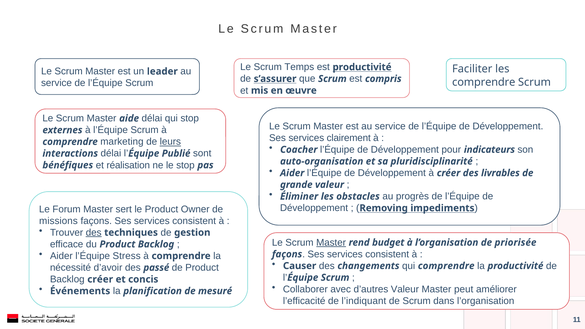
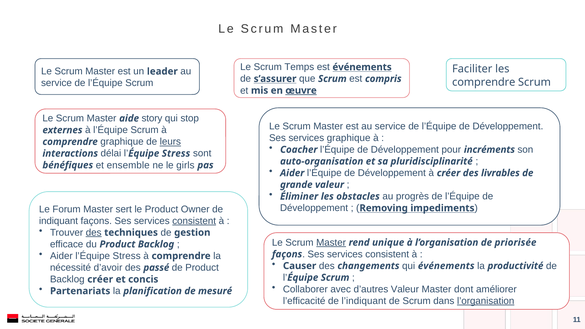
est productivité: productivité -> événements (362, 67)
œuvre underline: none -> present (301, 90)
aide délai: délai -> story (152, 118)
services clairement: clairement -> graphique (349, 138)
comprendre marketing: marketing -> graphique (122, 142)
indicateurs: indicateurs -> incréments (489, 150)
Publié: Publié -> Stress (176, 153)
réalisation: réalisation -> ensemble (128, 165)
le stop: stop -> girls (185, 165)
missions: missions -> indiquant (59, 221)
consistent underline: none -> present (194, 221)
budget: budget -> unique (388, 243)
qui comprendre: comprendre -> événements (446, 266)
peut: peut -> dont (464, 289)
Événements: Événements -> Partenariats (80, 291)
l’organisation underline: none -> present (486, 301)
